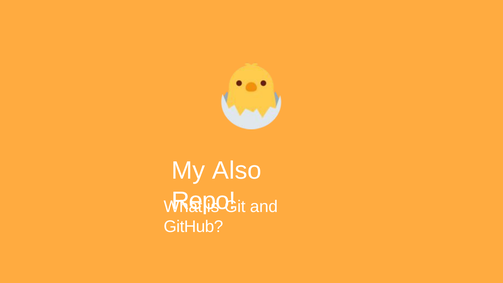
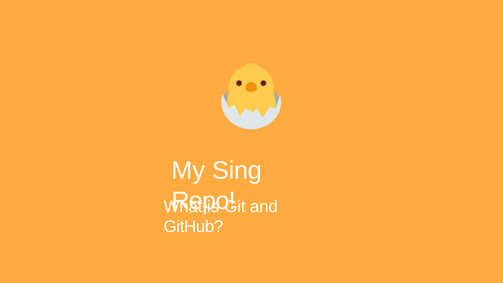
Also: Also -> Sing (237, 170)
